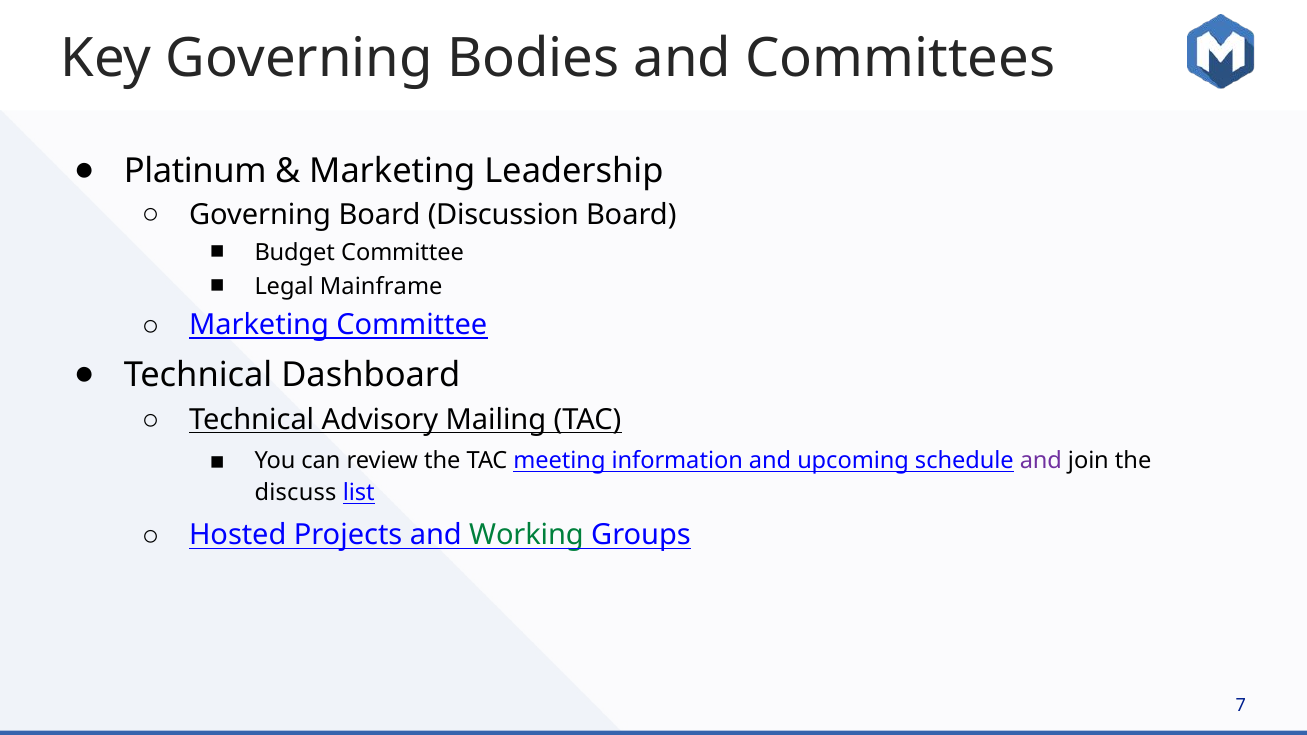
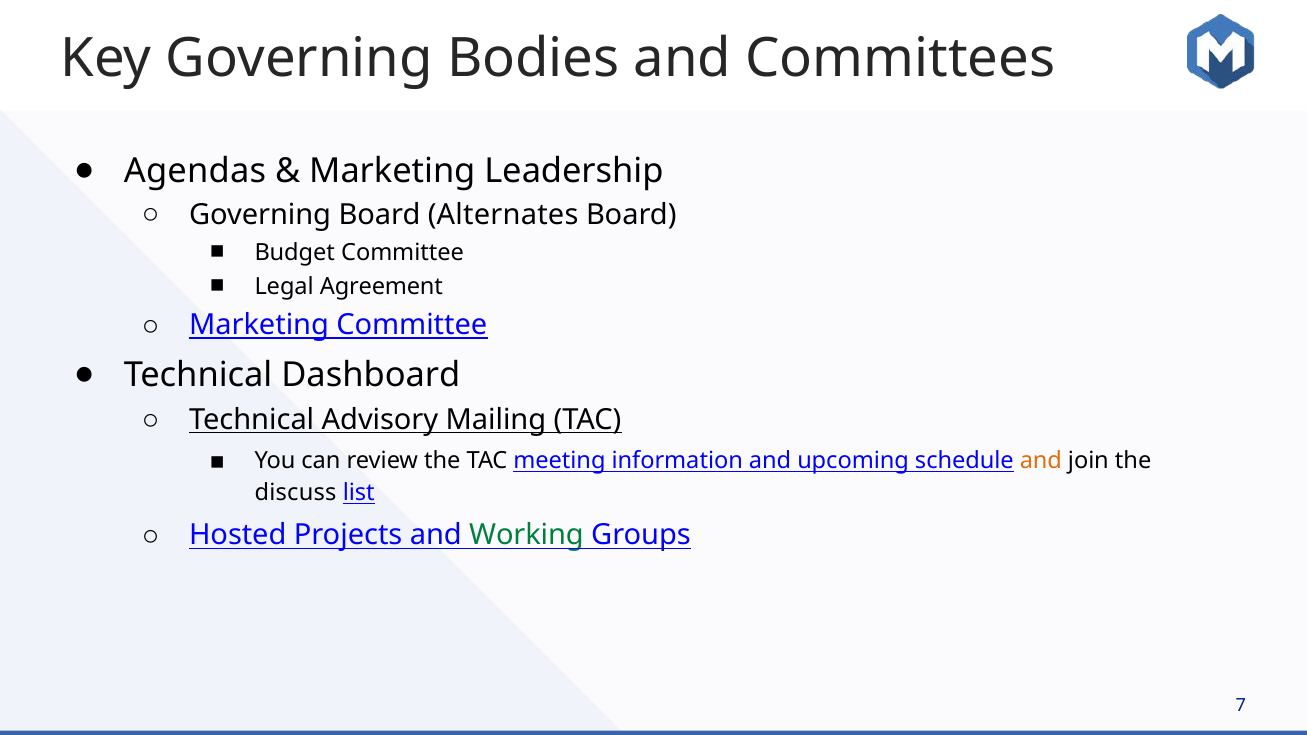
Platinum: Platinum -> Agendas (195, 171)
Discussion: Discussion -> Alternates (503, 215)
Mainframe: Mainframe -> Agreement (381, 286)
and colour: purple -> orange (1041, 461)
